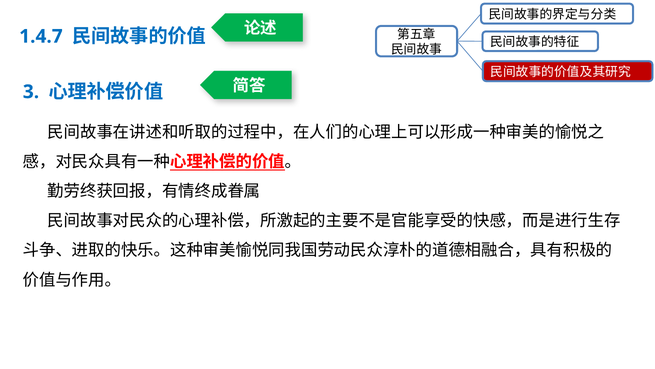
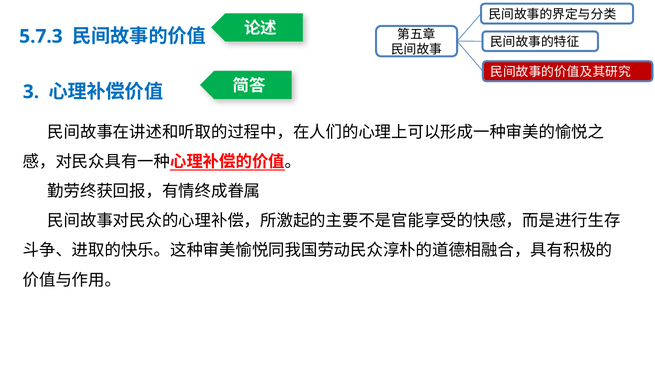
1.4.7: 1.4.7 -> 5.7.3 (41, 36)
